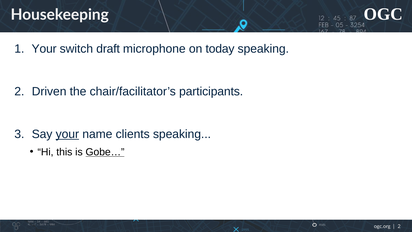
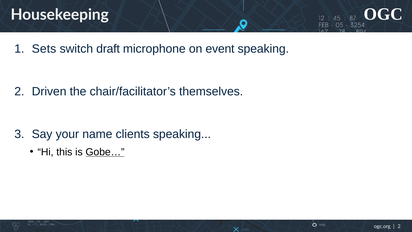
Your: Your -> Sets (44, 49)
today: today -> event (220, 49)
participants: participants -> themselves (211, 91)
your underline: present -> none (67, 134)
